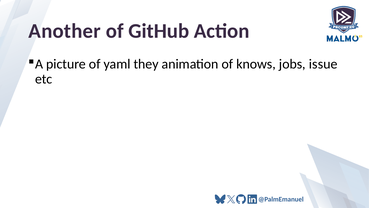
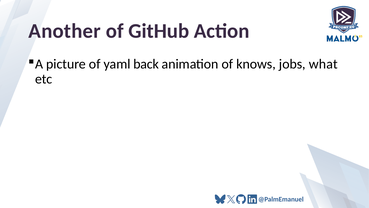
they: they -> back (146, 64)
issue: issue -> what (323, 64)
